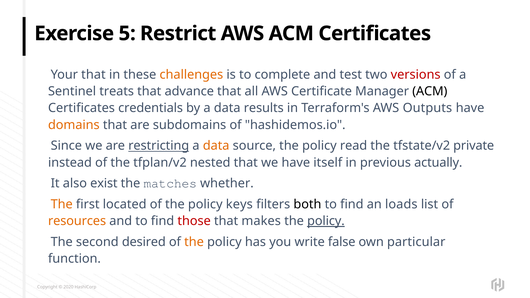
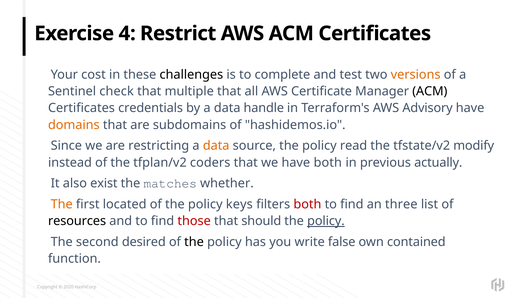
5: 5 -> 4 (127, 33)
Your that: that -> cost (94, 75)
challenges colour: orange -> black (191, 75)
versions colour: red -> orange (416, 75)
treats: treats -> check (117, 91)
advance: advance -> multiple (189, 91)
results: results -> handle (264, 108)
Outputs: Outputs -> Advisory (428, 108)
restricting underline: present -> none (159, 146)
private: private -> modify (474, 146)
nested: nested -> coders (210, 163)
have itself: itself -> both (328, 163)
both colour: black -> red (307, 204)
loads: loads -> three (401, 204)
resources colour: orange -> black (77, 221)
makes: makes -> should (261, 221)
the colour: orange -> black (194, 242)
particular: particular -> contained (416, 242)
